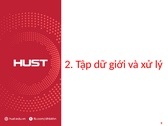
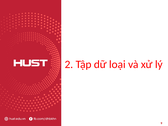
giới: giới -> loại (117, 64)
